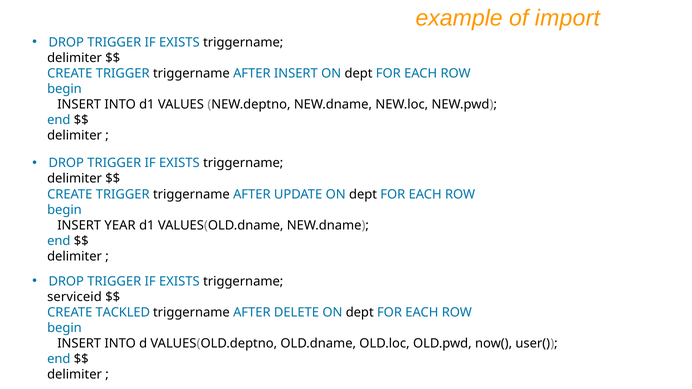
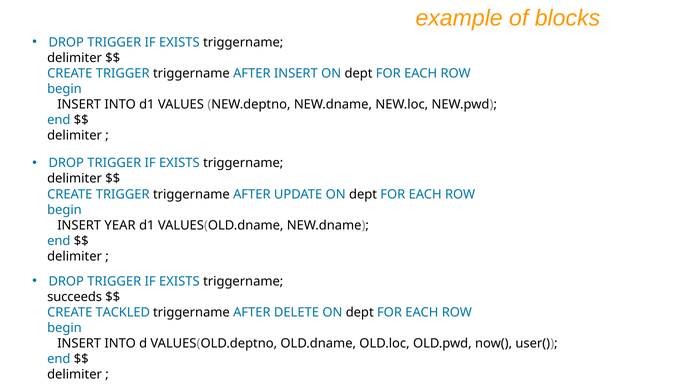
import: import -> blocks (567, 18)
serviceid: serviceid -> succeeds (75, 297)
